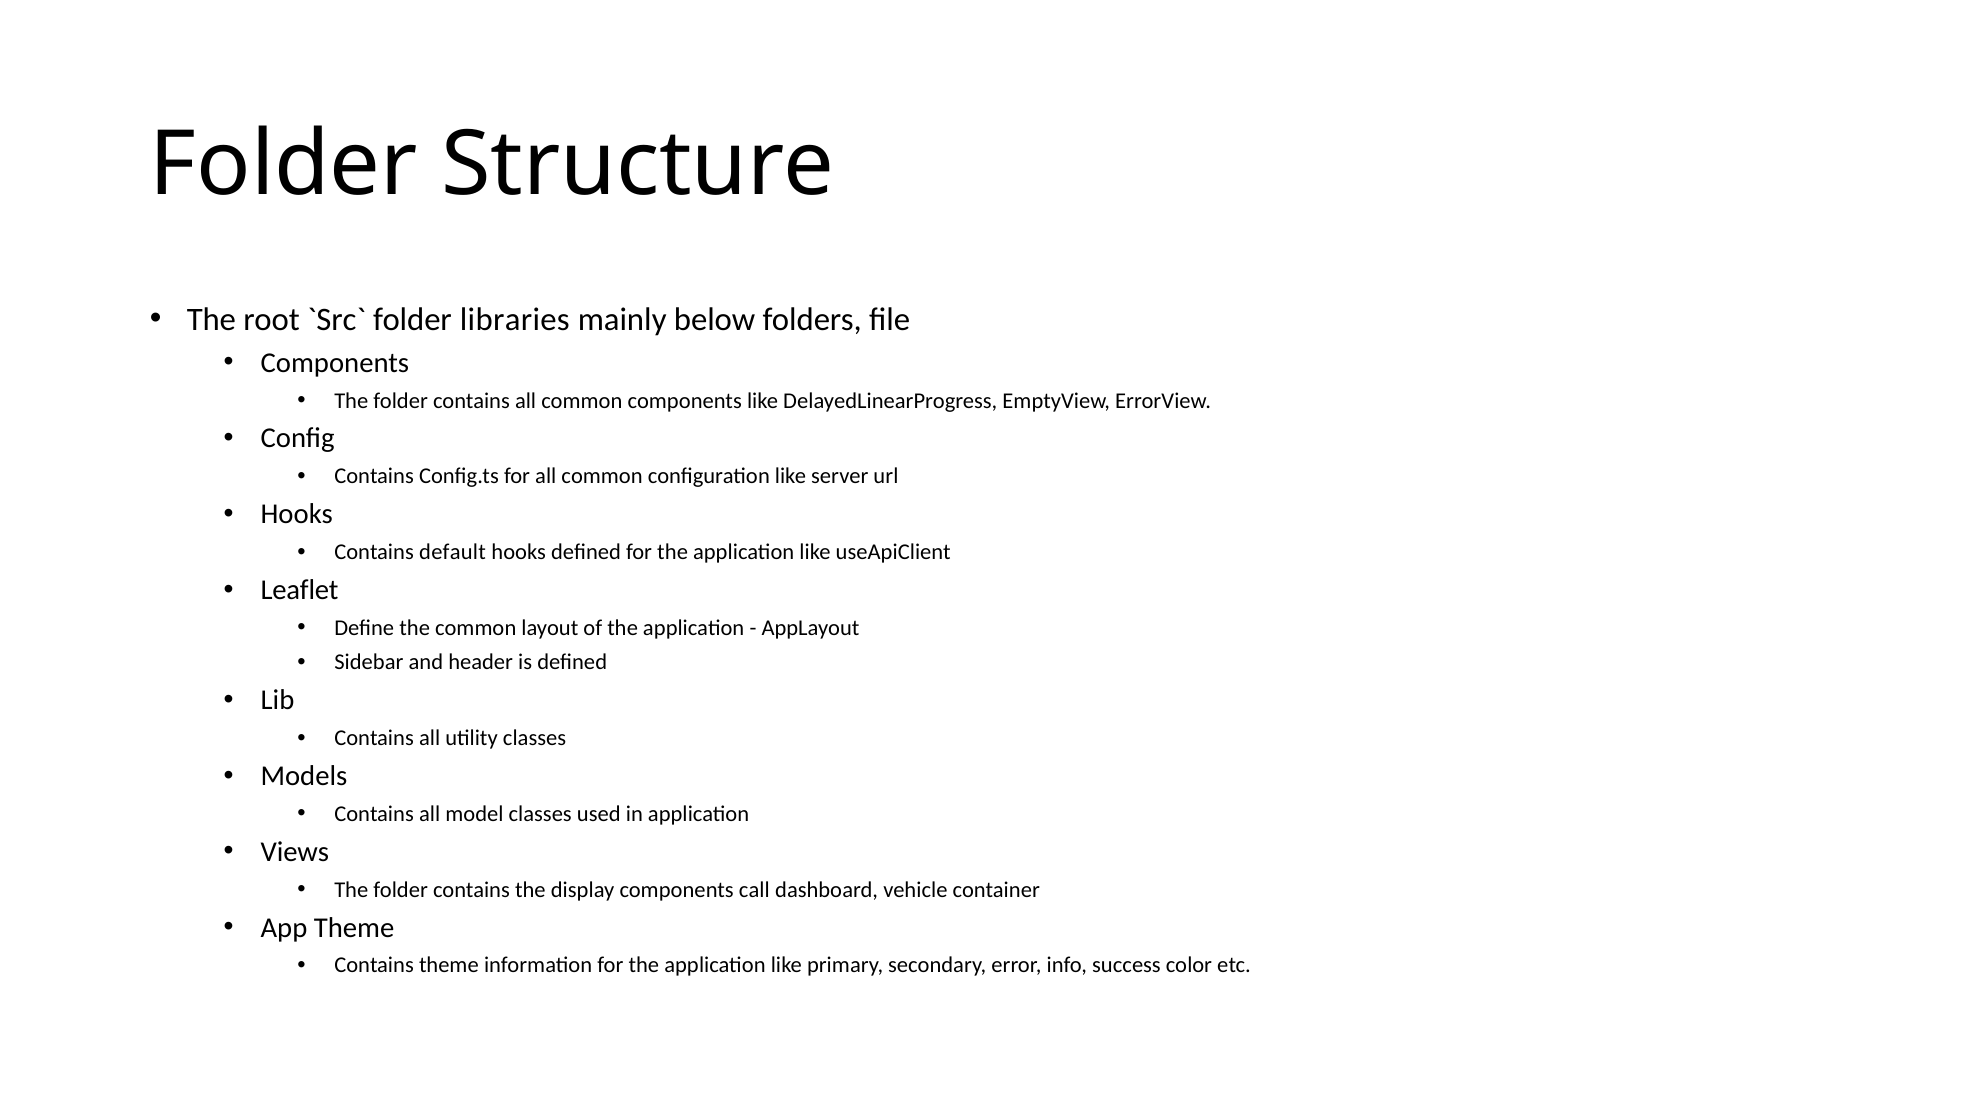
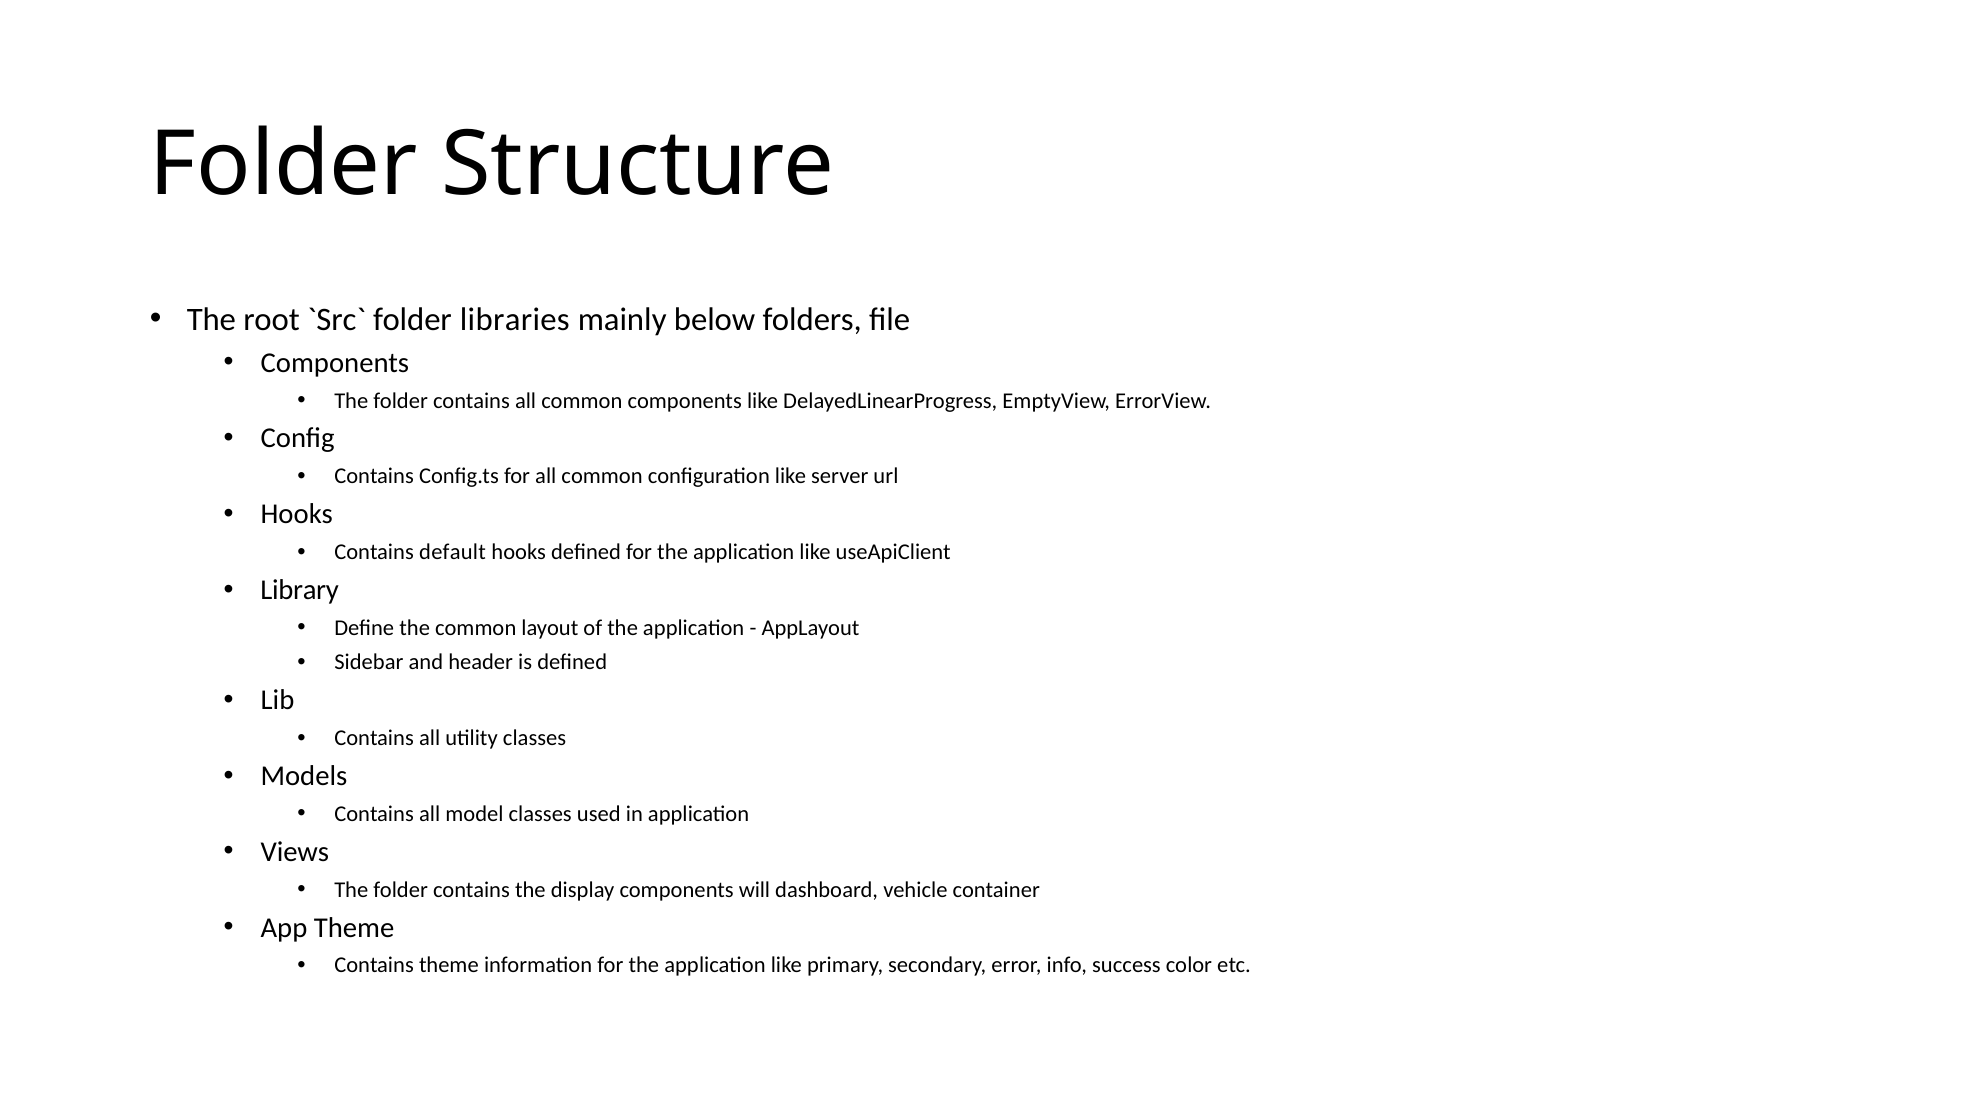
Leaflet: Leaflet -> Library (300, 590)
call: call -> will (755, 890)
